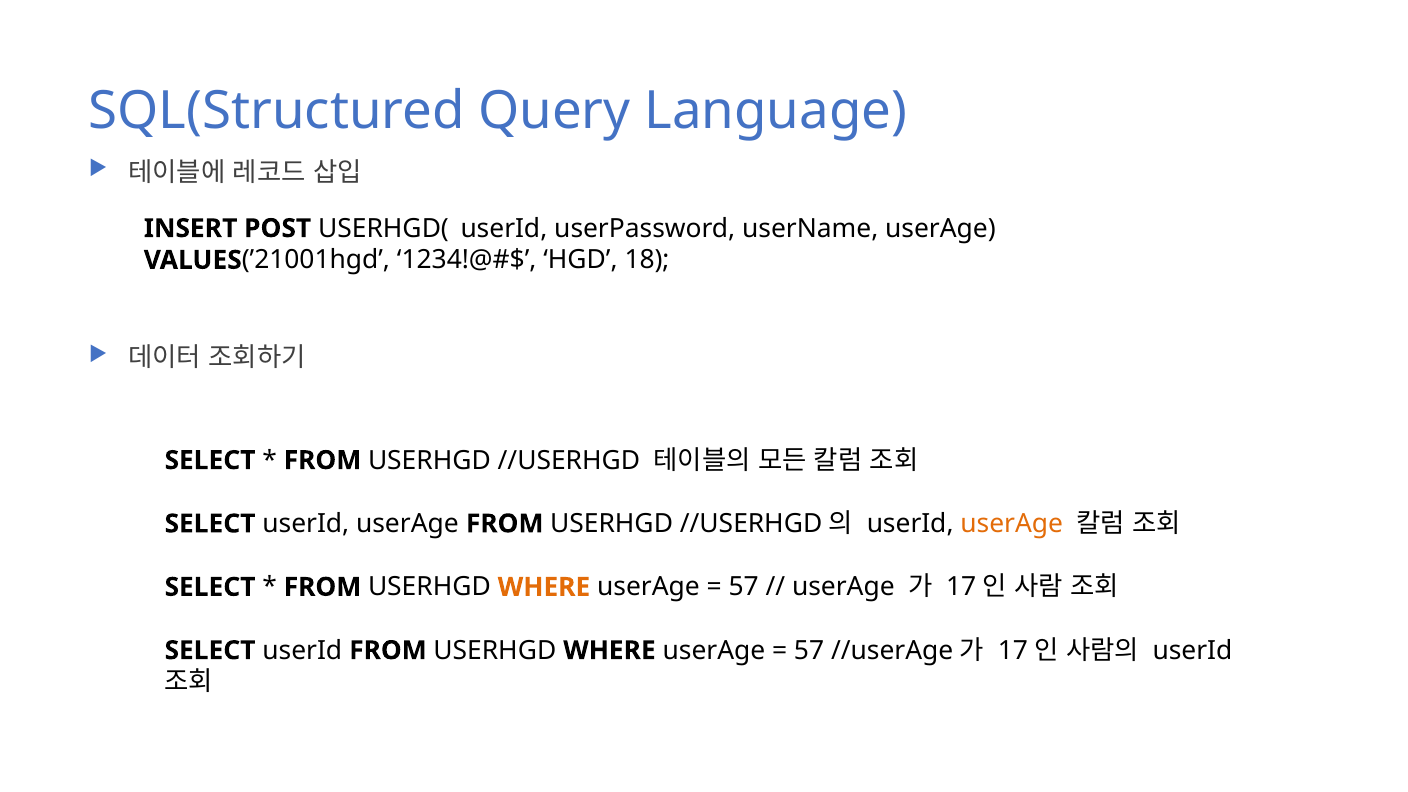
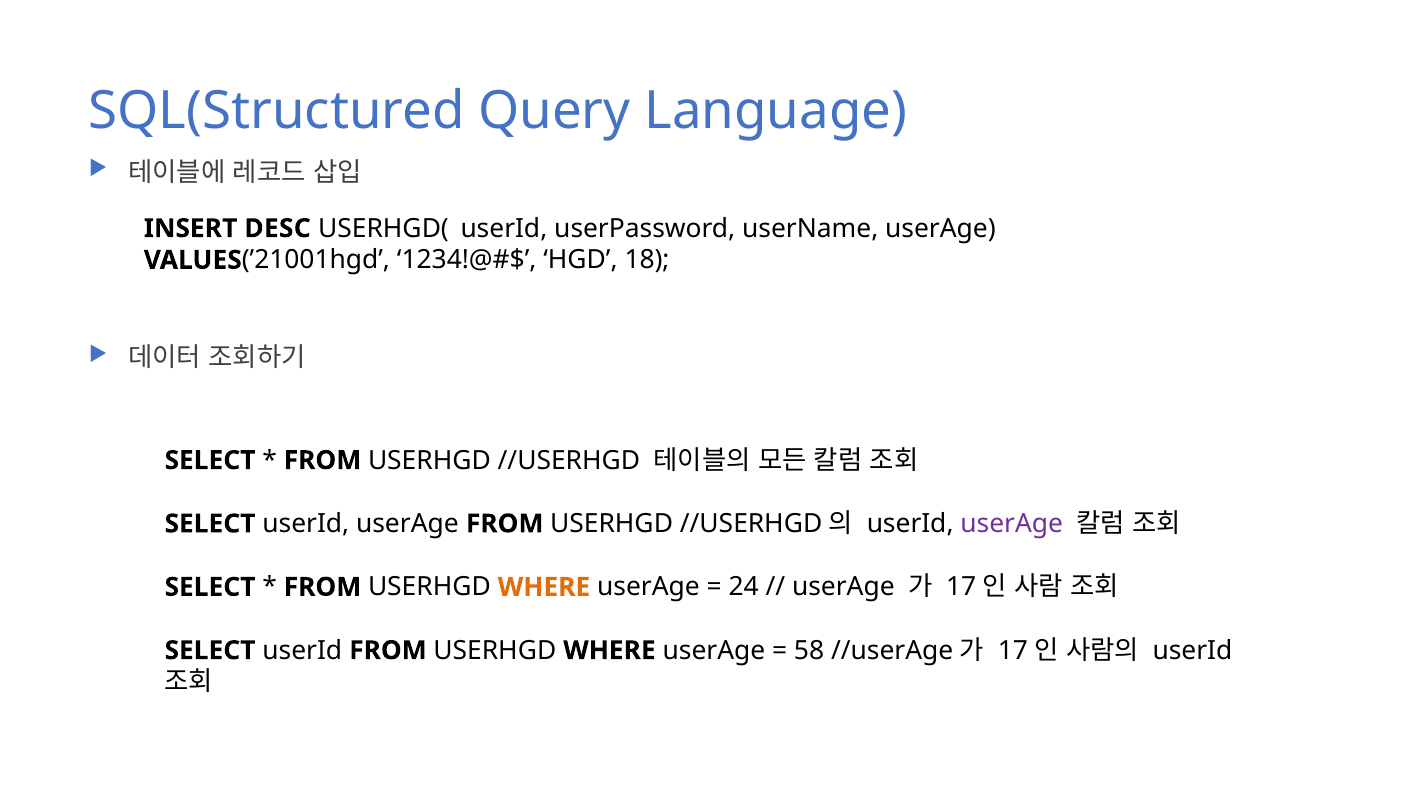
POST: POST -> DESC (278, 228)
userAge colour: orange -> purple (1012, 524)
57: 57 -> 24 (744, 587)
57: 57 -> 58 (809, 650)
